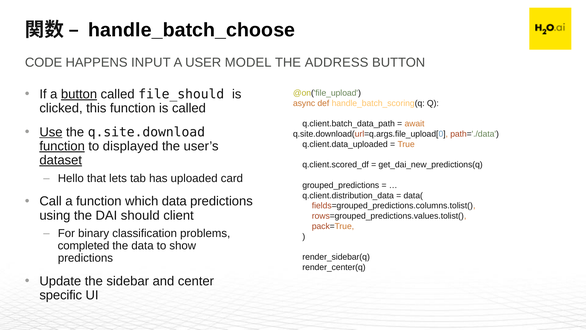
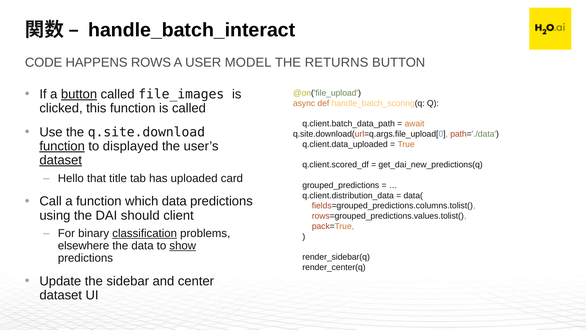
handle_batch_choose: handle_batch_choose -> handle_batch_interact (192, 30)
INPUT: INPUT -> ROWS (151, 62)
ADDRESS: ADDRESS -> RETURNS (337, 62)
file_should: file_should -> file_images (181, 94)
Use underline: present -> none (51, 132)
lets: lets -> title (118, 178)
classification underline: none -> present (145, 233)
completed: completed -> elsewhere (84, 246)
show underline: none -> present (183, 246)
specific: specific -> dataset (61, 295)
